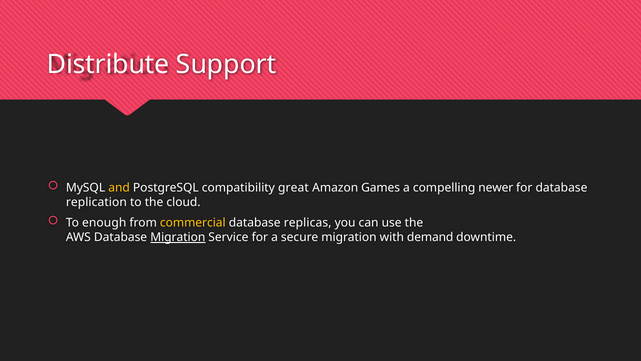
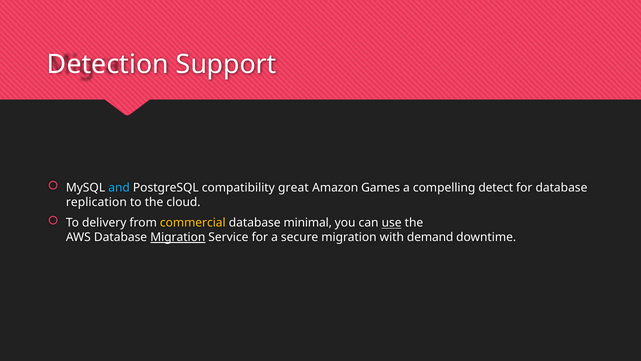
Distribute: Distribute -> Detection (108, 64)
and colour: yellow -> light blue (119, 187)
newer: newer -> detect (496, 187)
enough: enough -> delivery (104, 223)
replicas: replicas -> minimal (308, 223)
use underline: none -> present (392, 223)
